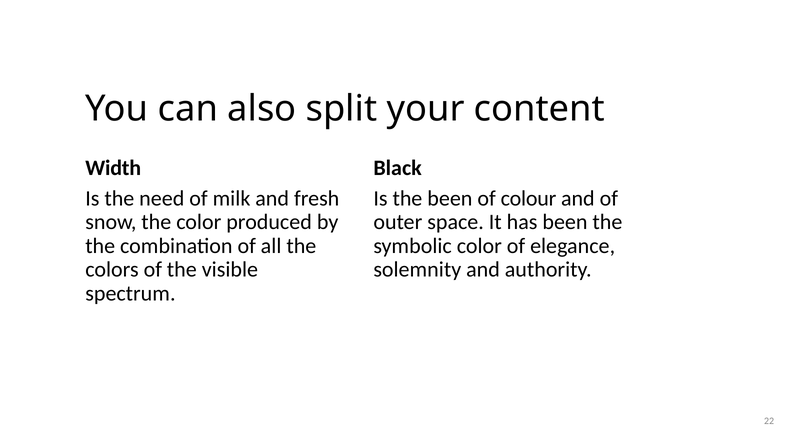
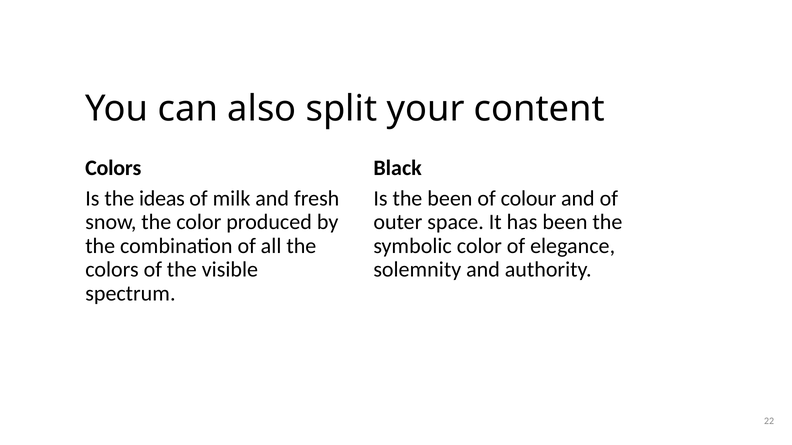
Width: Width -> Colors (113, 168)
need: need -> ideas (162, 199)
